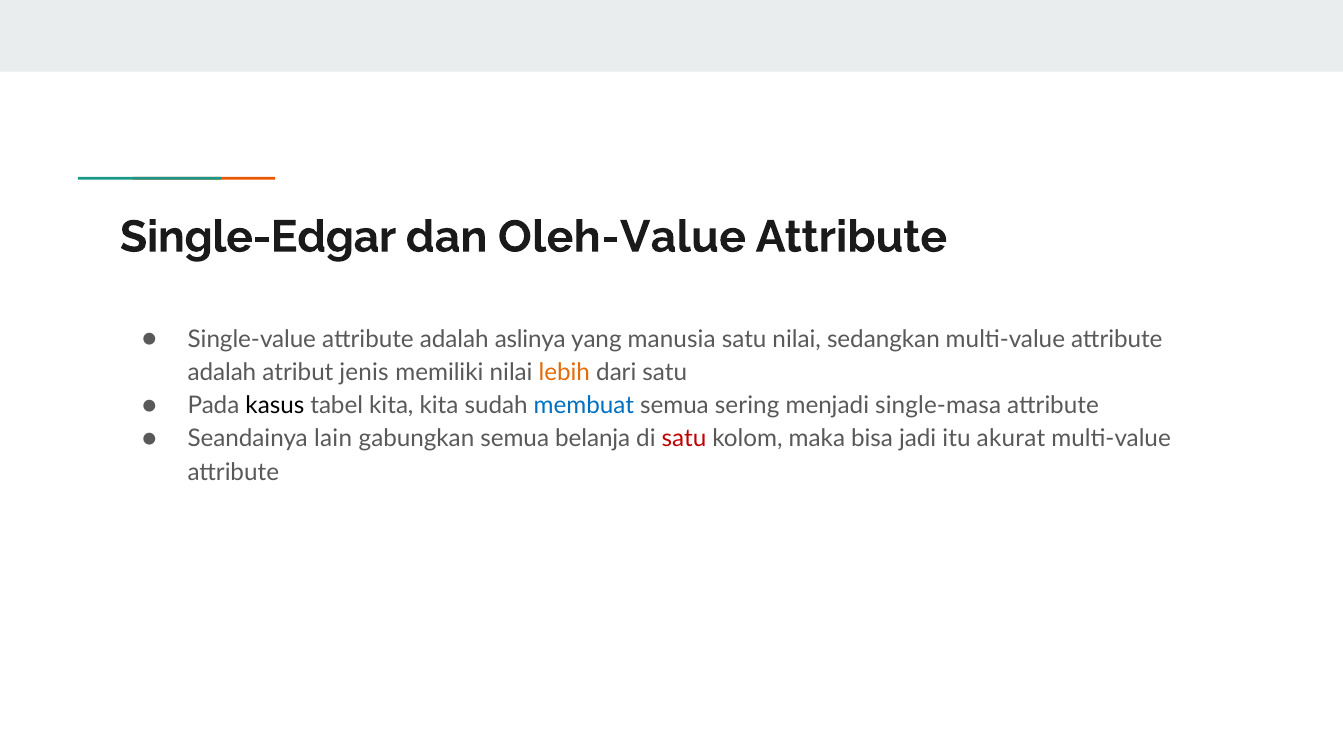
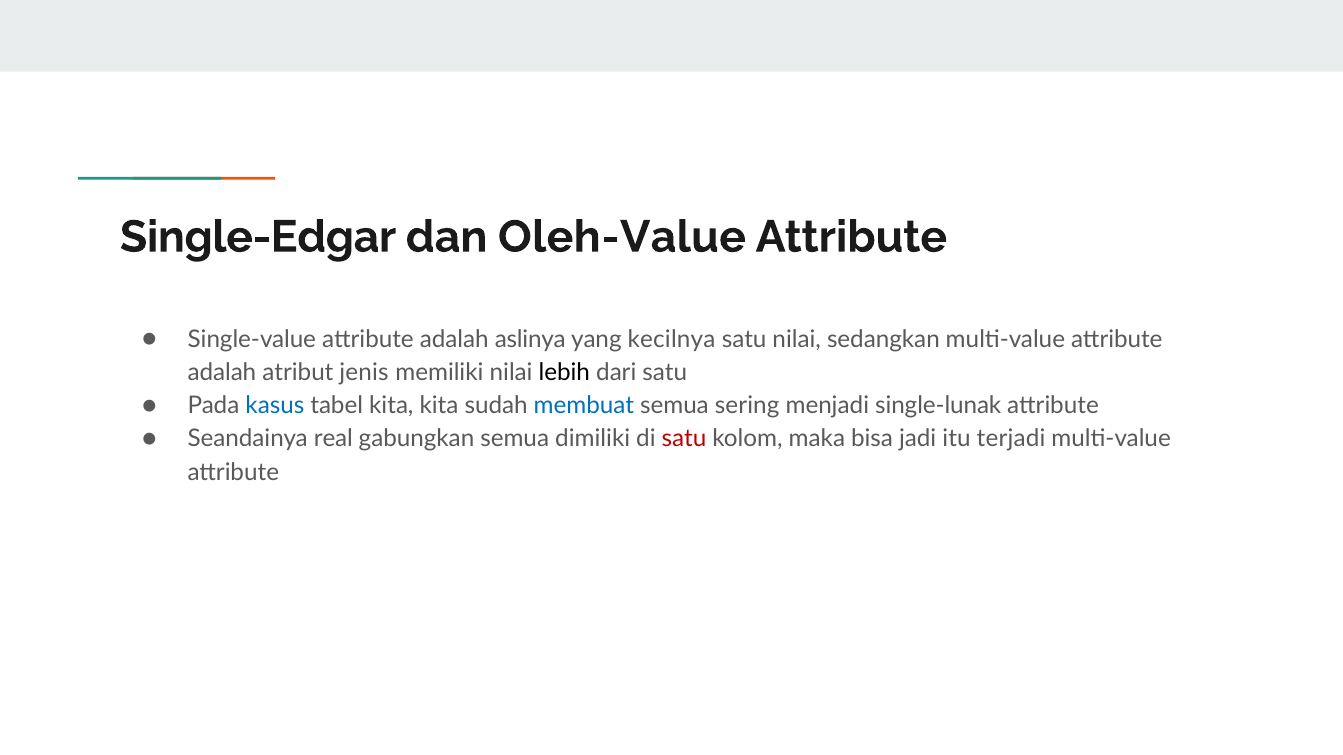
manusia: manusia -> kecilnya (672, 339)
lebih colour: orange -> black (564, 373)
kasus colour: black -> blue (275, 406)
single-masa: single-masa -> single-lunak (938, 406)
lain: lain -> real (333, 439)
belanja: belanja -> dimiliki (593, 439)
akurat: akurat -> terjadi (1011, 439)
